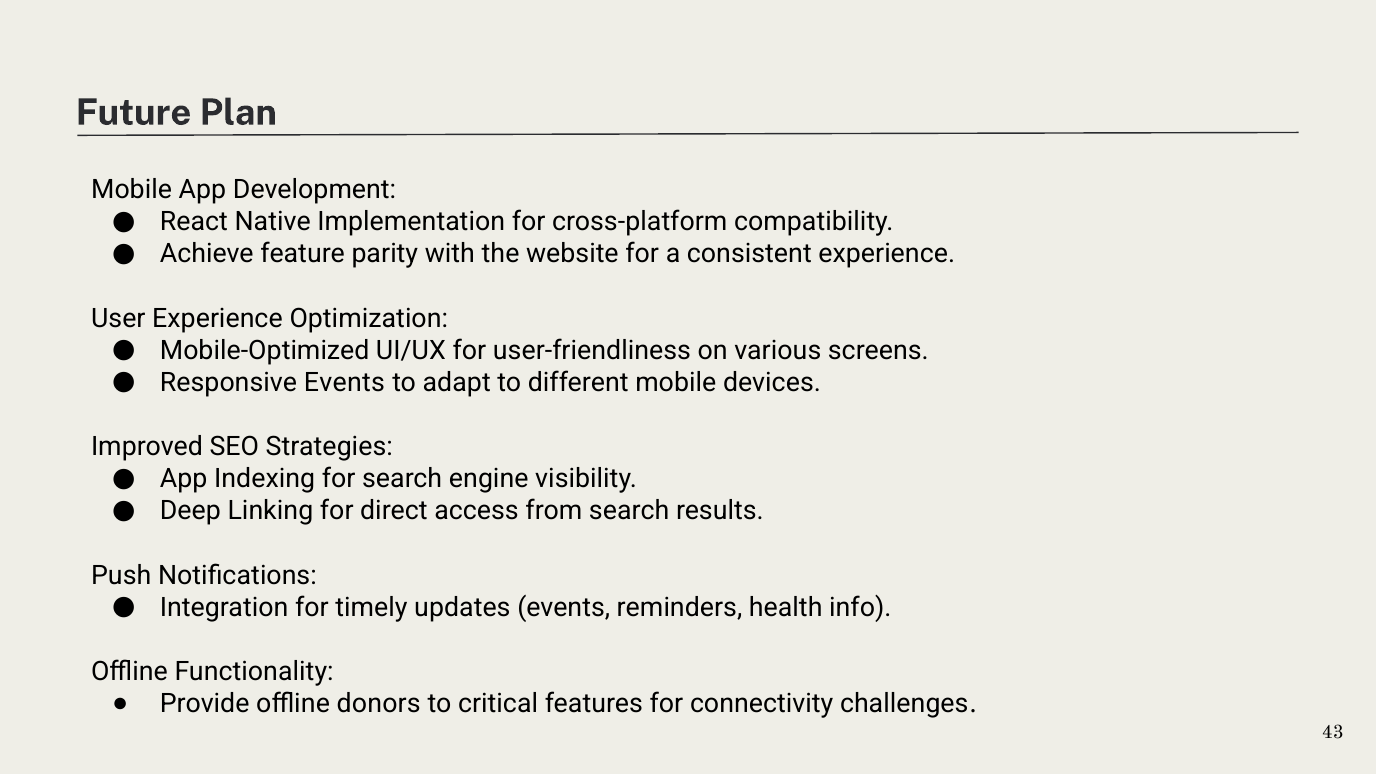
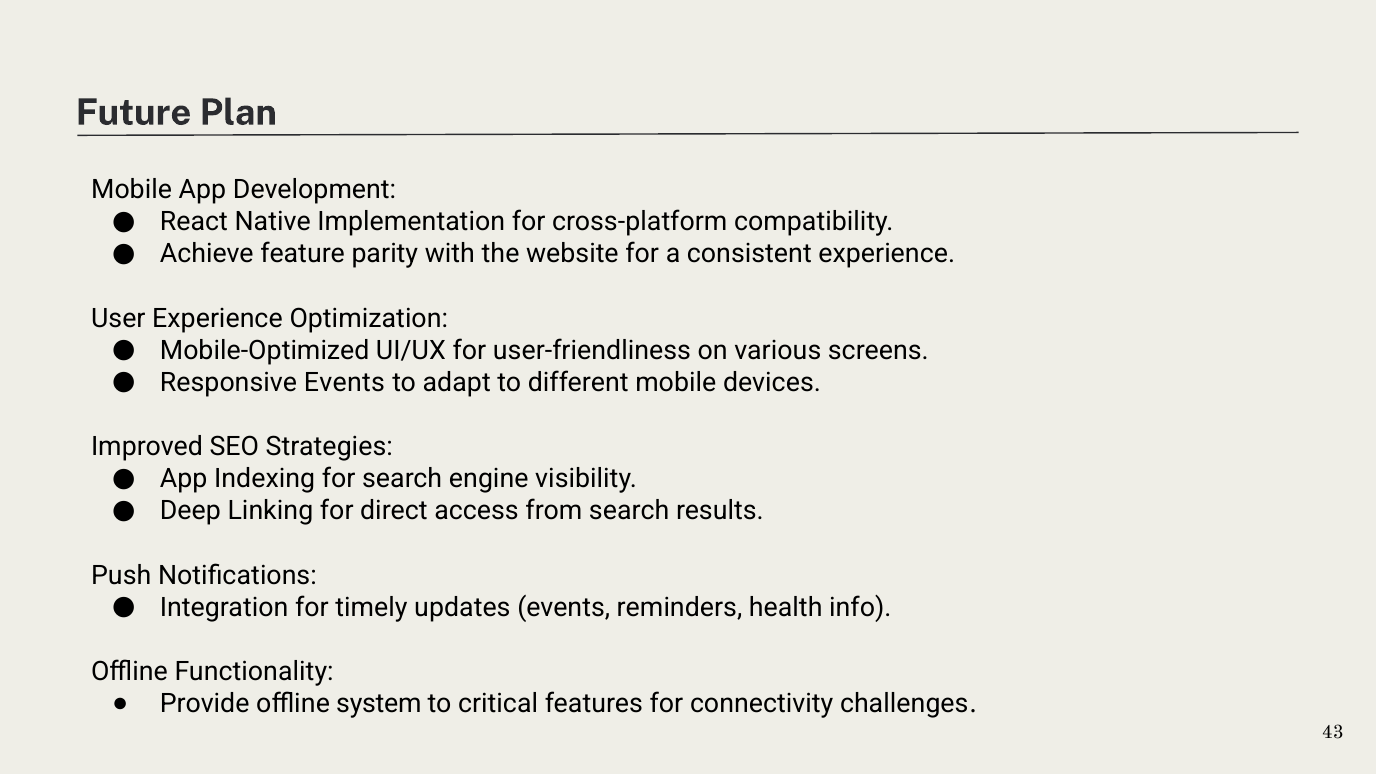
donors: donors -> system (379, 704)
